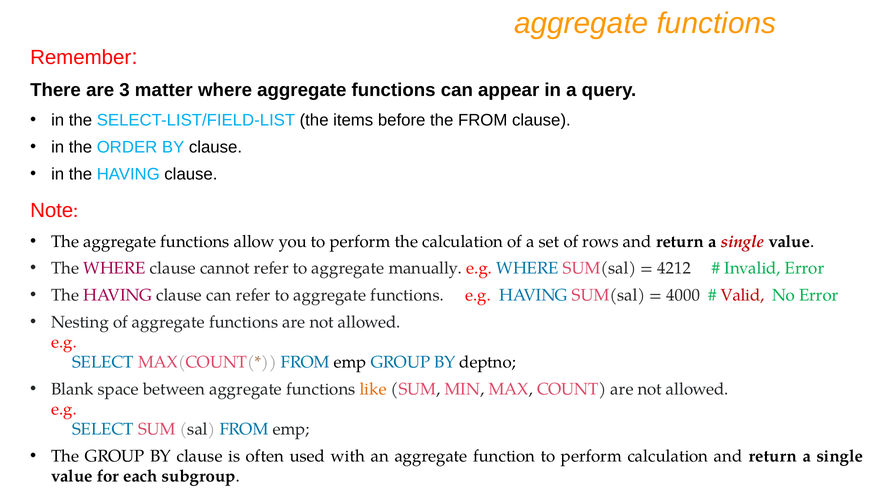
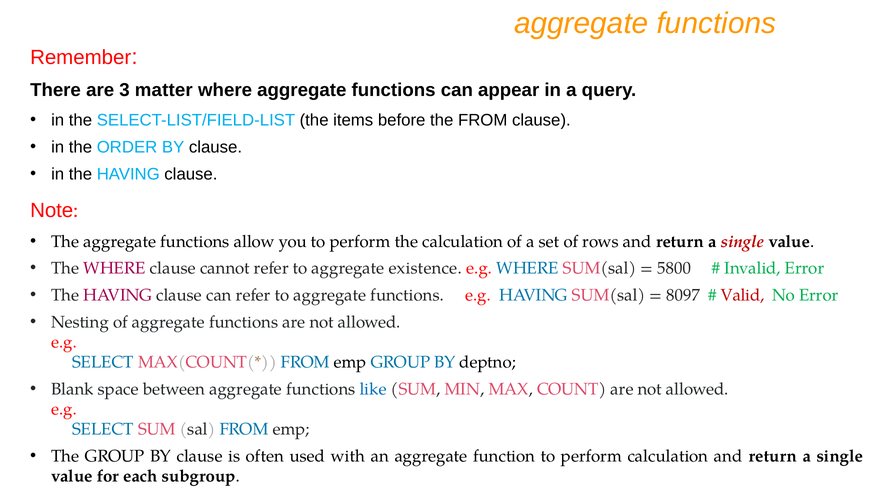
manually: manually -> existence (425, 269)
4212: 4212 -> 5800 (674, 269)
4000: 4000 -> 8097 (683, 295)
like colour: orange -> blue (373, 389)
